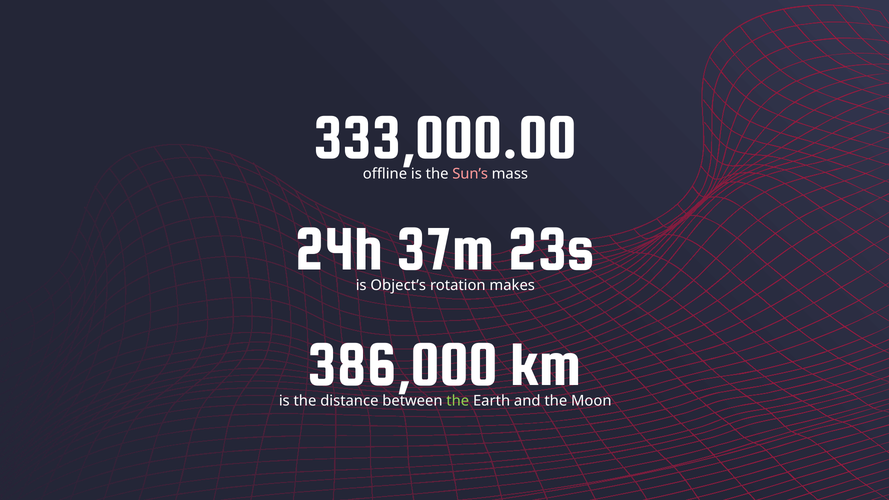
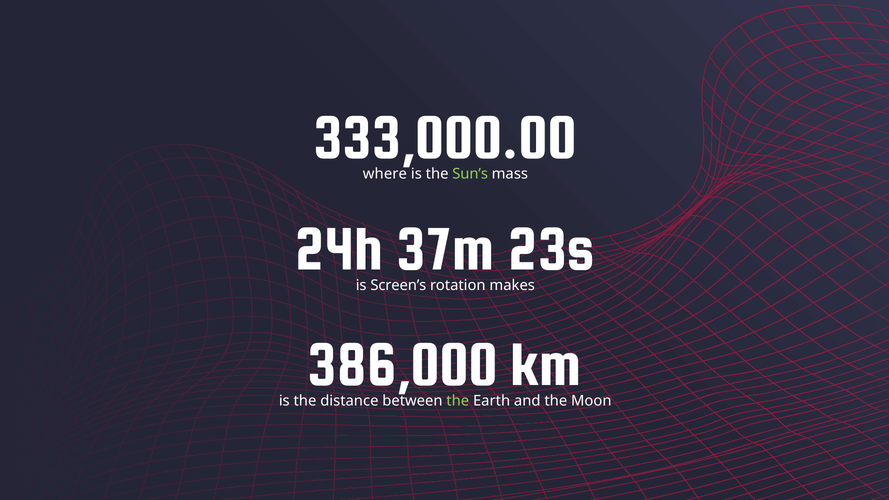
offline: offline -> where (385, 174)
Sun’s colour: pink -> light green (470, 174)
Object’s: Object’s -> Screen’s (398, 286)
